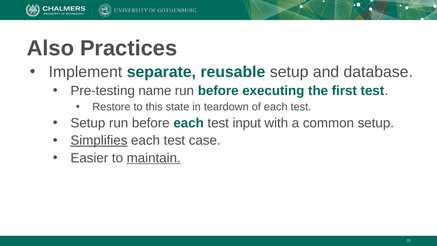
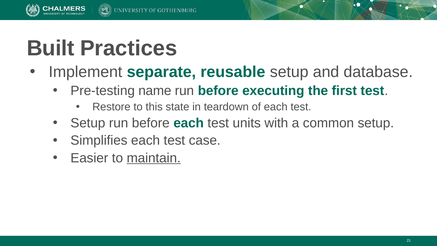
Also: Also -> Built (51, 48)
input: input -> units (247, 123)
Simplifies underline: present -> none (99, 140)
